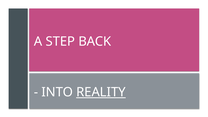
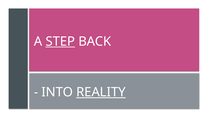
STEP underline: none -> present (60, 41)
